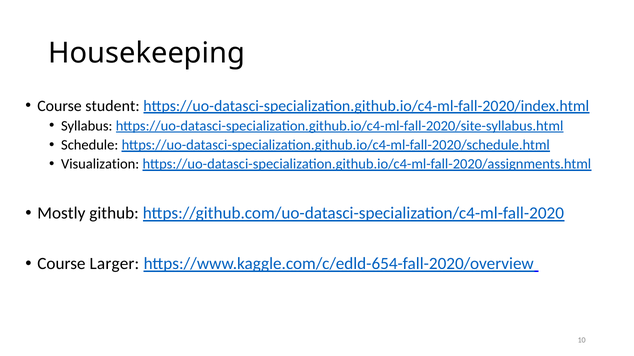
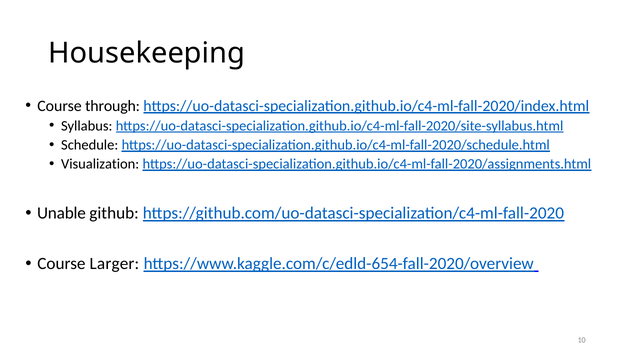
student: student -> through (113, 106)
Mostly: Mostly -> Unable (61, 214)
